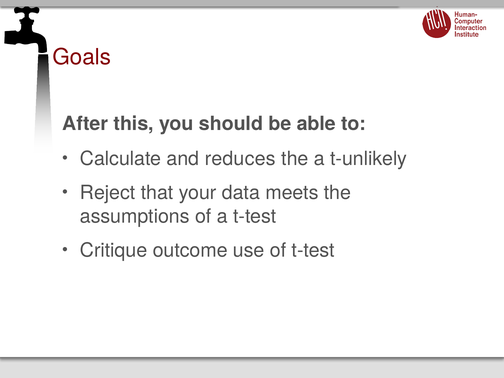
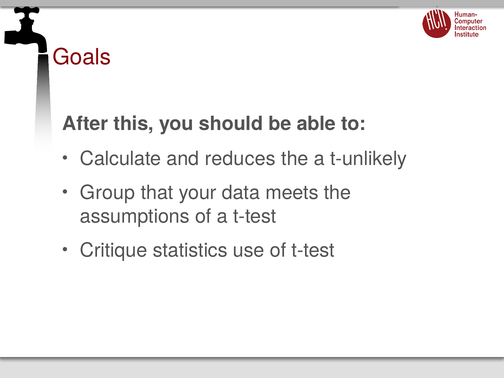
Reject: Reject -> Group (108, 193)
outcome: outcome -> statistics (190, 250)
